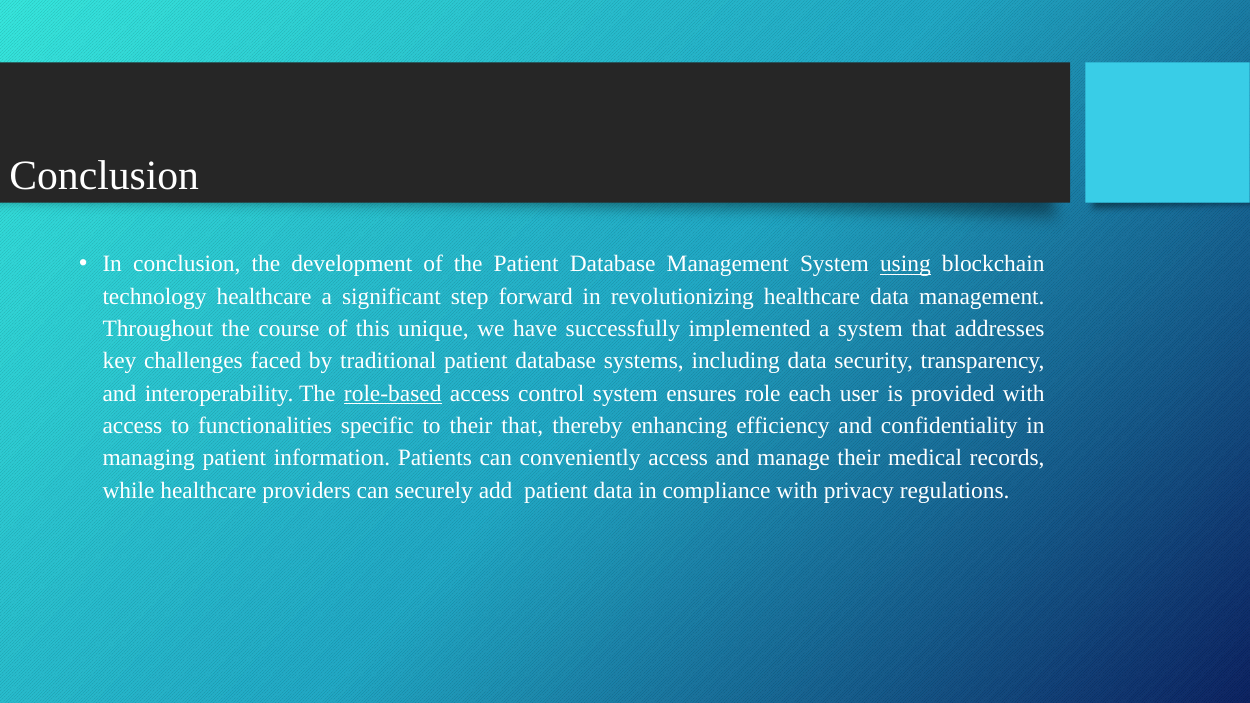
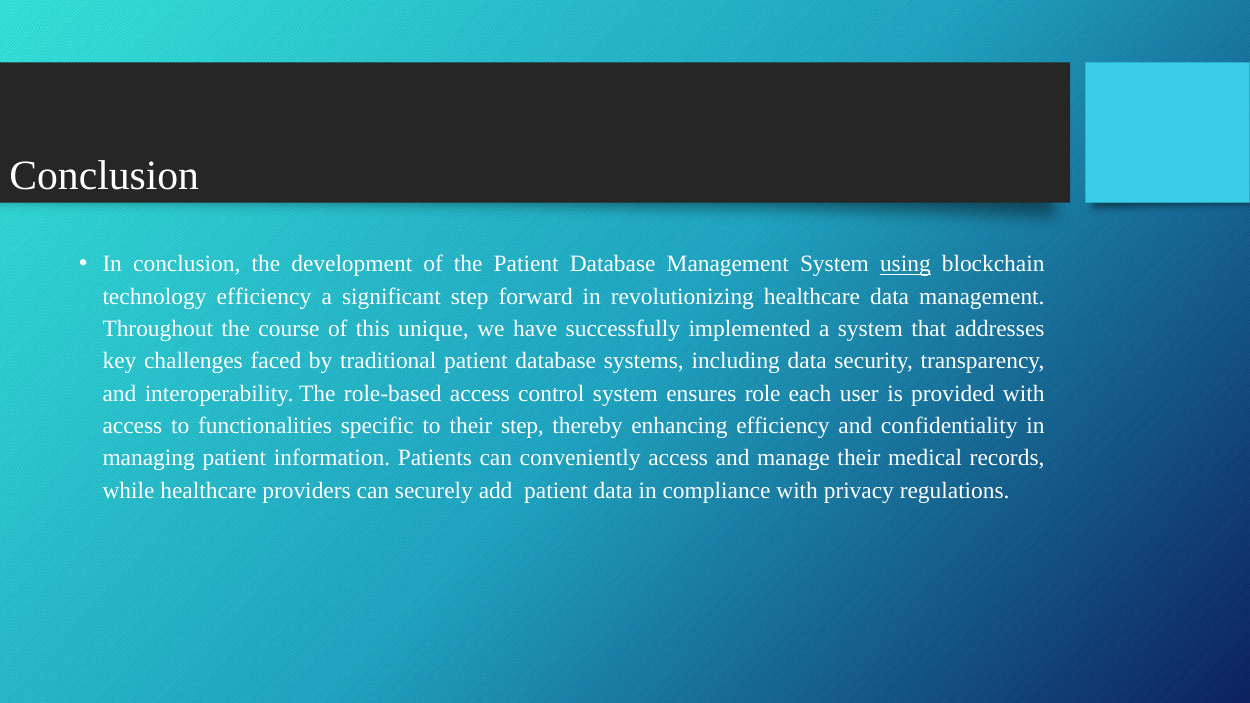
technology healthcare: healthcare -> efficiency (264, 297)
role-based underline: present -> none (393, 394)
their that: that -> step (522, 426)
